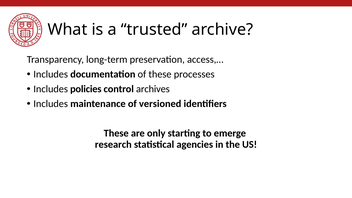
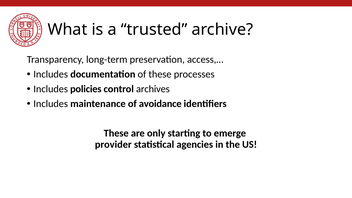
versioned: versioned -> avoidance (160, 104)
research: research -> provider (113, 144)
